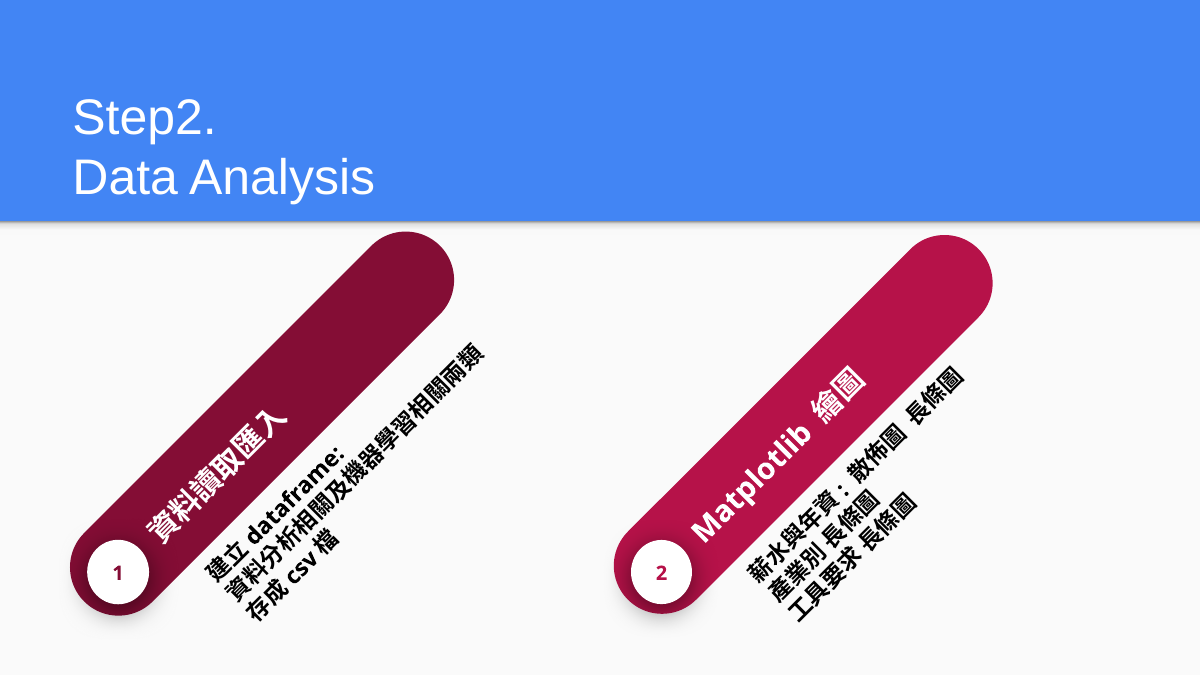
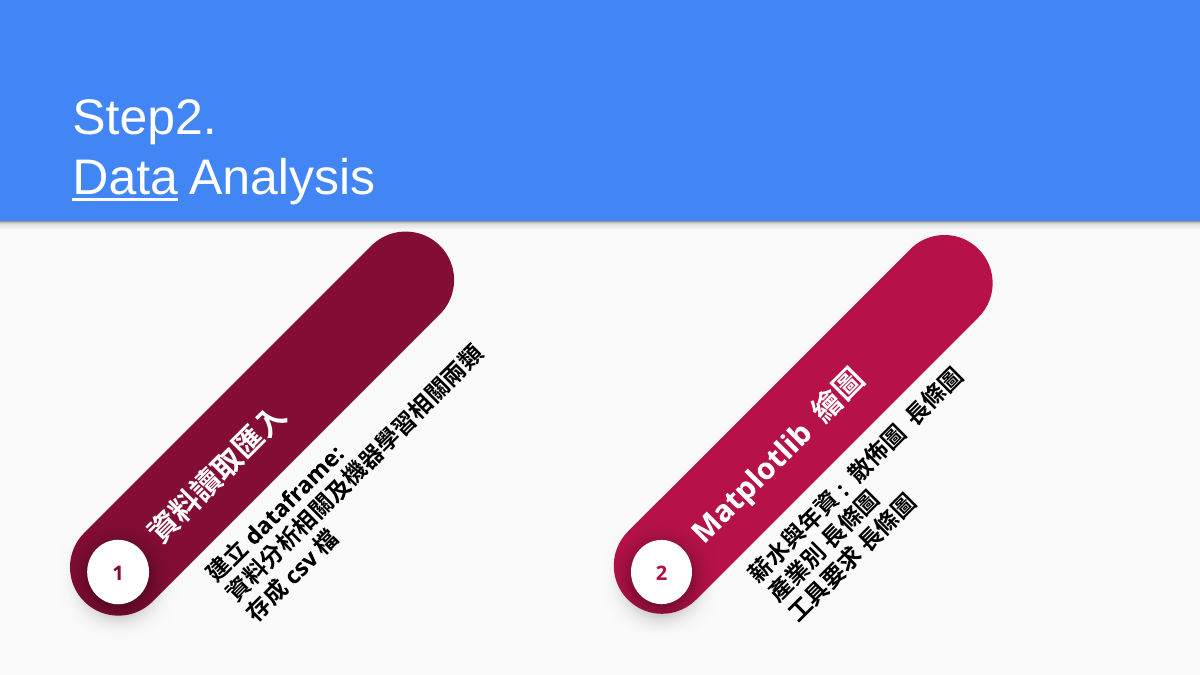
Data underline: none -> present (125, 178)
